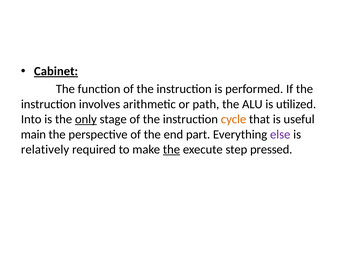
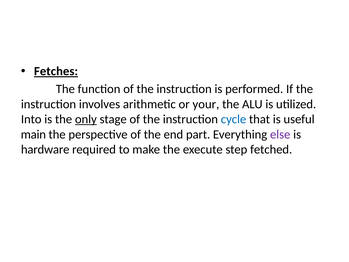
Cabinet: Cabinet -> Fetches (56, 71)
path: path -> your (206, 104)
cycle colour: orange -> blue (234, 119)
relatively: relatively -> hardware (45, 149)
the underline: present -> none (171, 149)
pressed: pressed -> fetched (271, 149)
